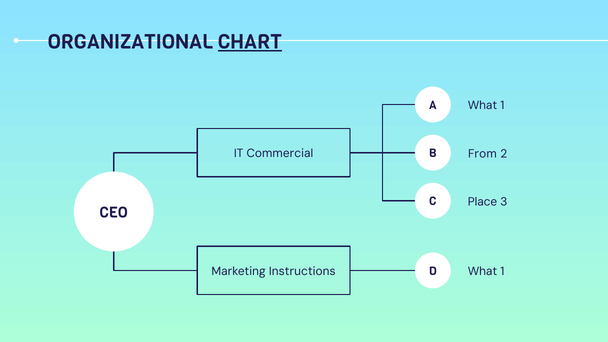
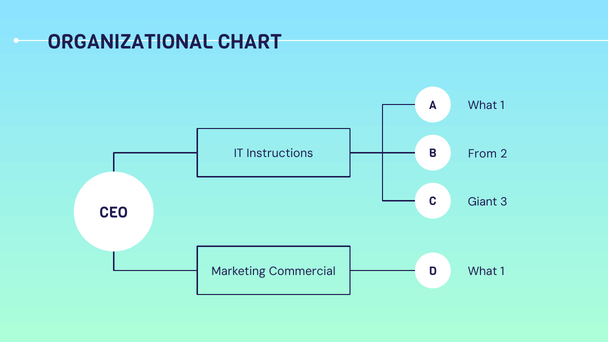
CHART underline: present -> none (250, 42)
Commercial: Commercial -> Instructions (280, 153)
Place: Place -> Giant (483, 202)
Instructions: Instructions -> Commercial (302, 271)
